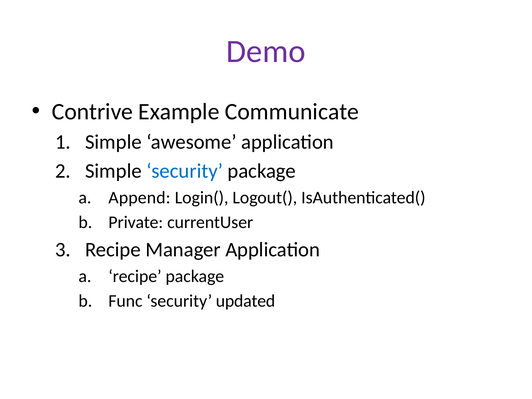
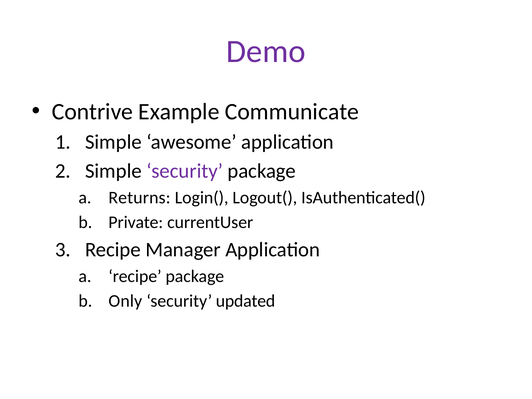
security colour: blue -> purple (185, 171)
Append: Append -> Returns (139, 198)
Func: Func -> Only (125, 301)
